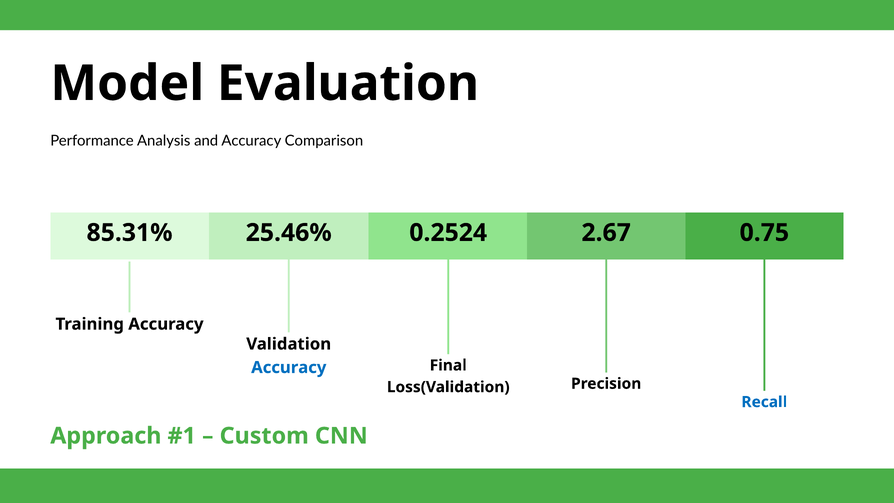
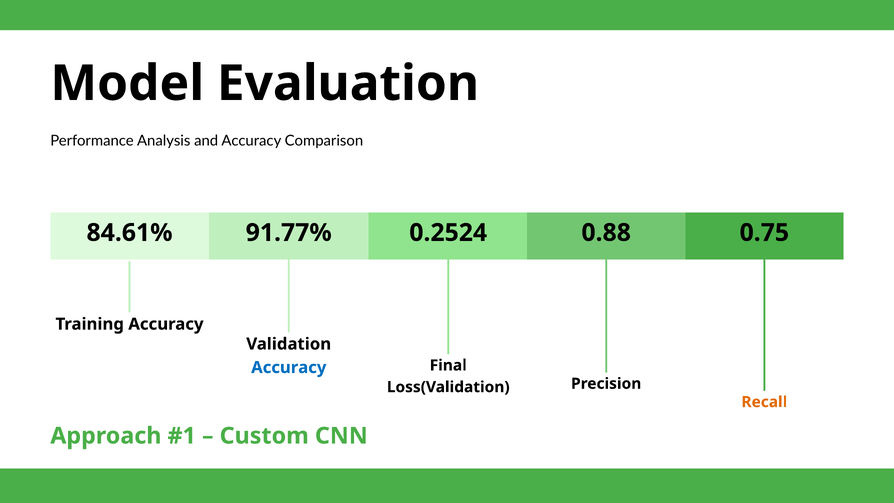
85.31%: 85.31% -> 84.61% (130, 233)
25.46%: 25.46% -> 91.77% (289, 233)
2.67: 2.67 -> 0.88 (606, 233)
Recall colour: blue -> orange (764, 402)
